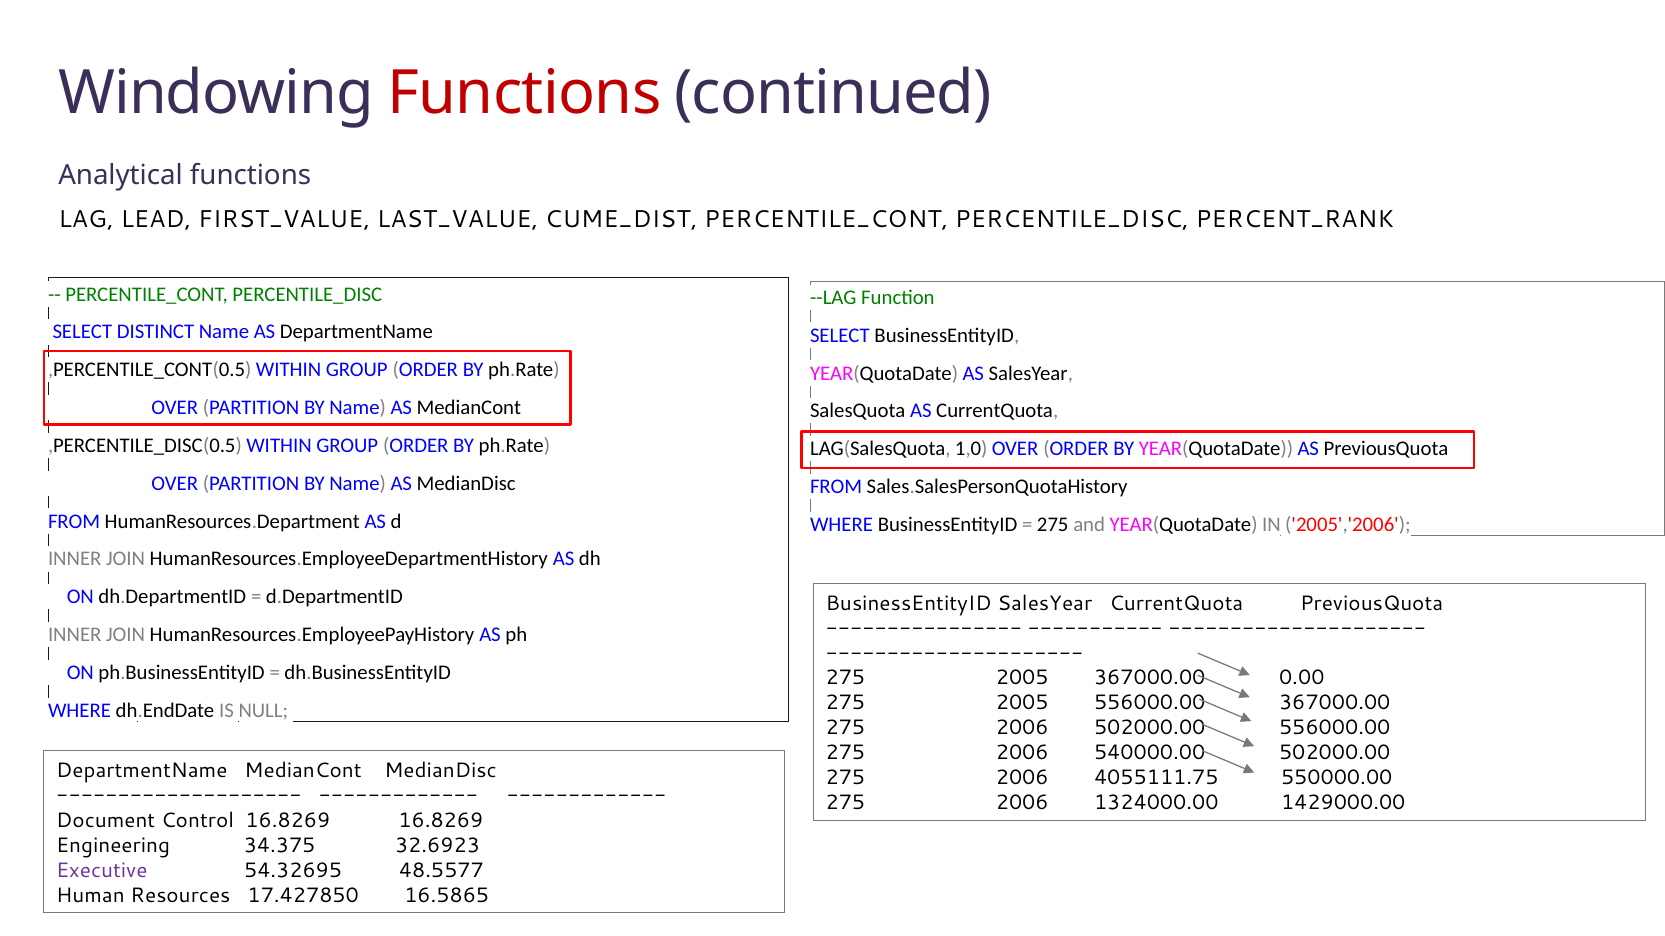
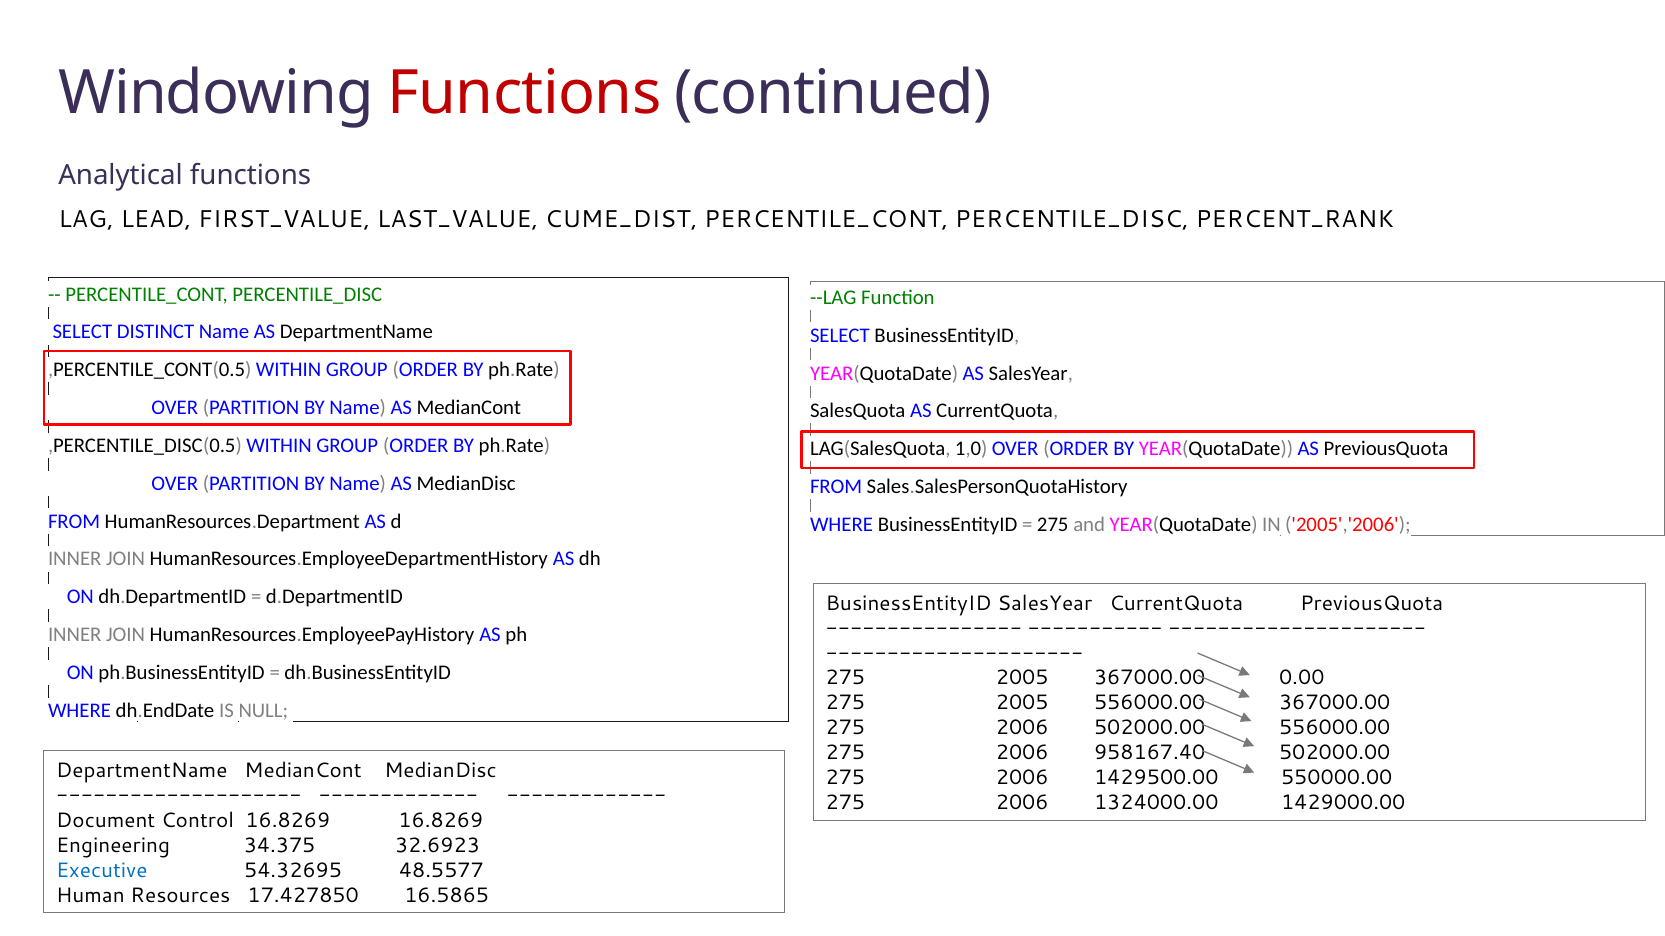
540000.00: 540000.00 -> 958167.40 (1150, 753)
4055111.75: 4055111.75 -> 1429500.00 (1156, 778)
Executive colour: purple -> blue (102, 871)
